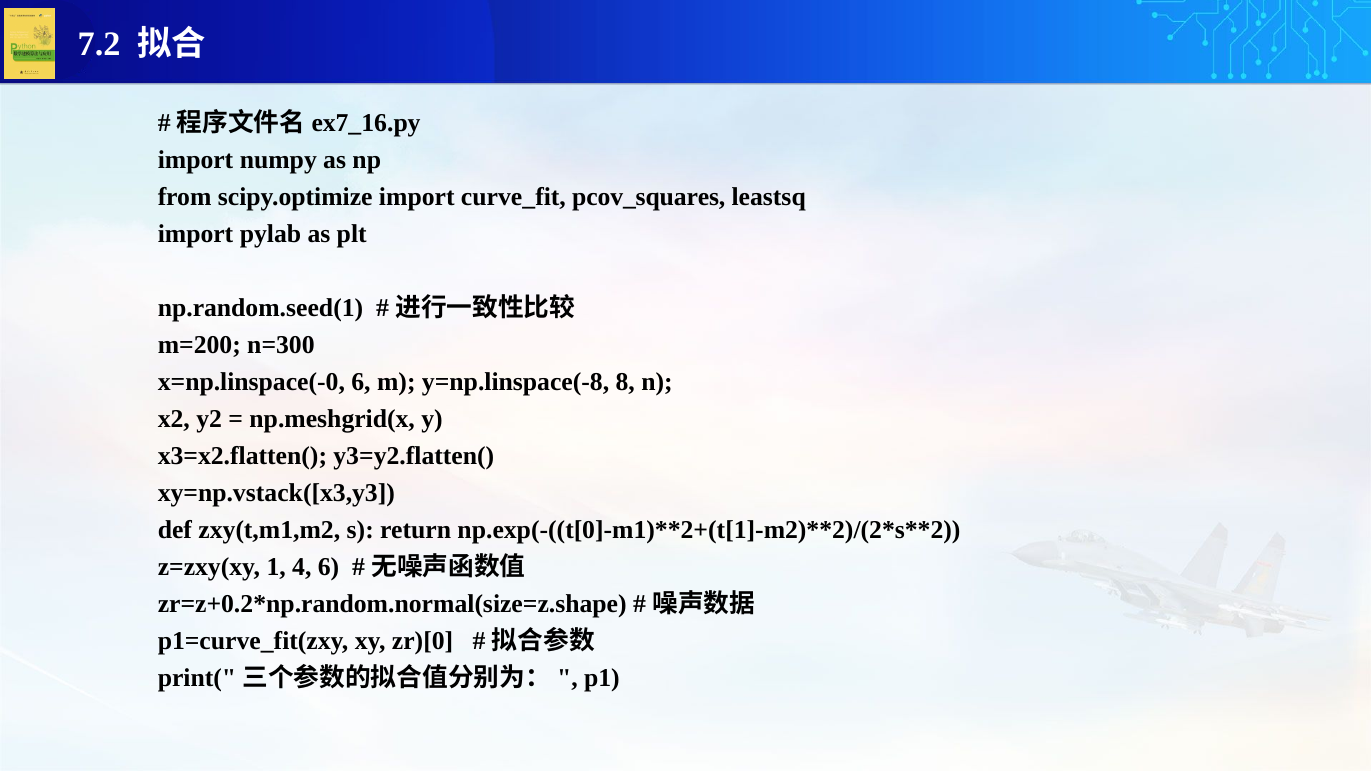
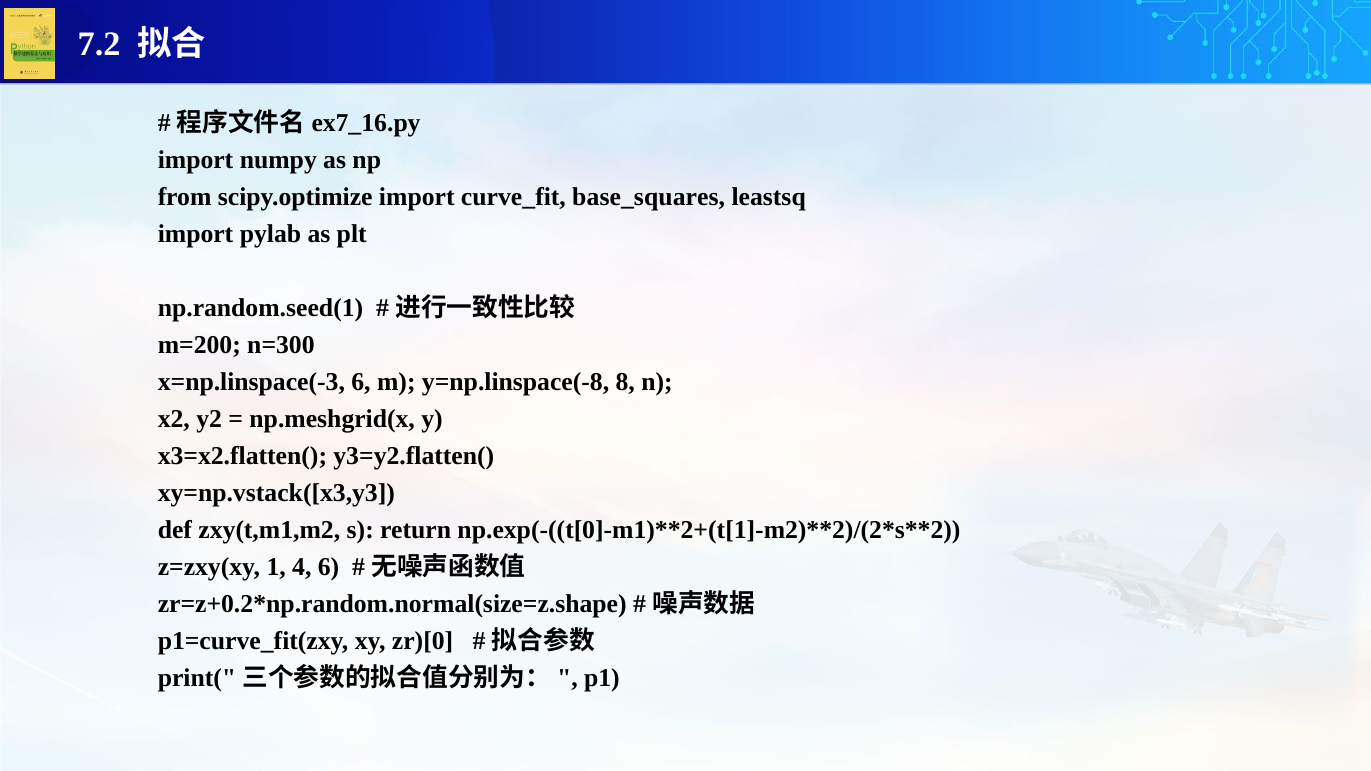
pcov_squares: pcov_squares -> base_squares (649, 197)
x=np.linspace(-0: x=np.linspace(-0 -> x=np.linspace(-3 (251, 382)
